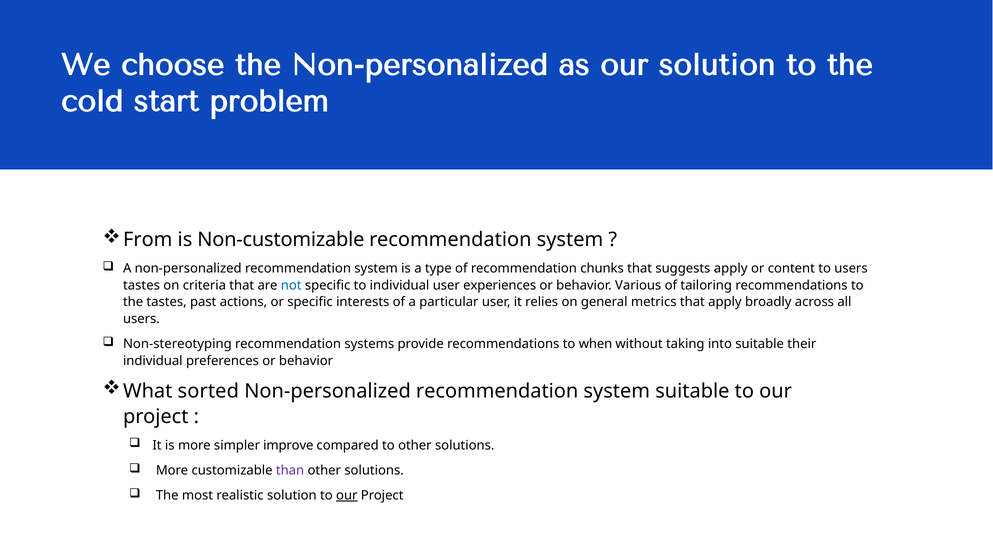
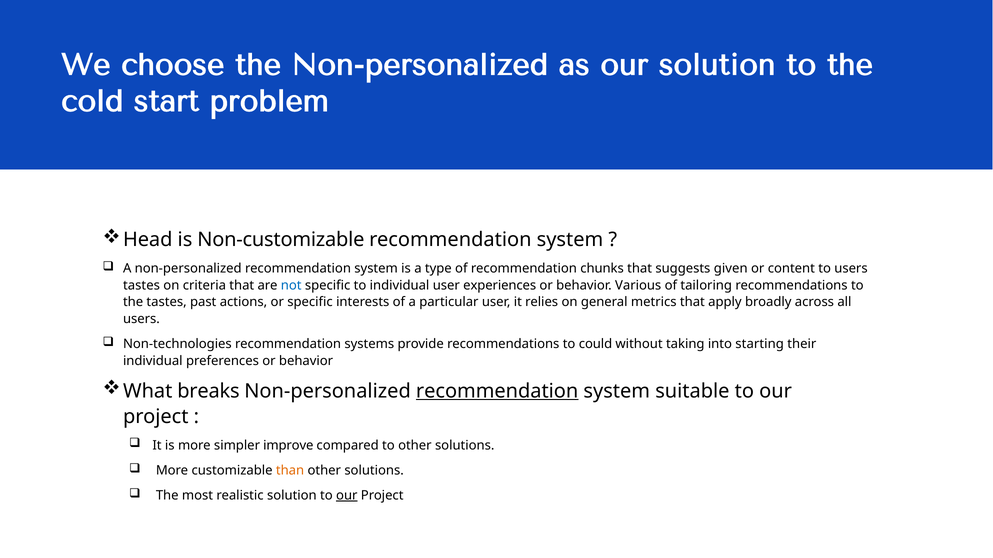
From: From -> Head (148, 240)
suggests apply: apply -> given (731, 269)
Non-stereotyping: Non-stereotyping -> Non-technologies (177, 344)
when: when -> could (596, 344)
into suitable: suitable -> starting (760, 344)
sorted: sorted -> breaks (208, 391)
recommendation underline: none -> present (497, 391)
than colour: purple -> orange (290, 471)
